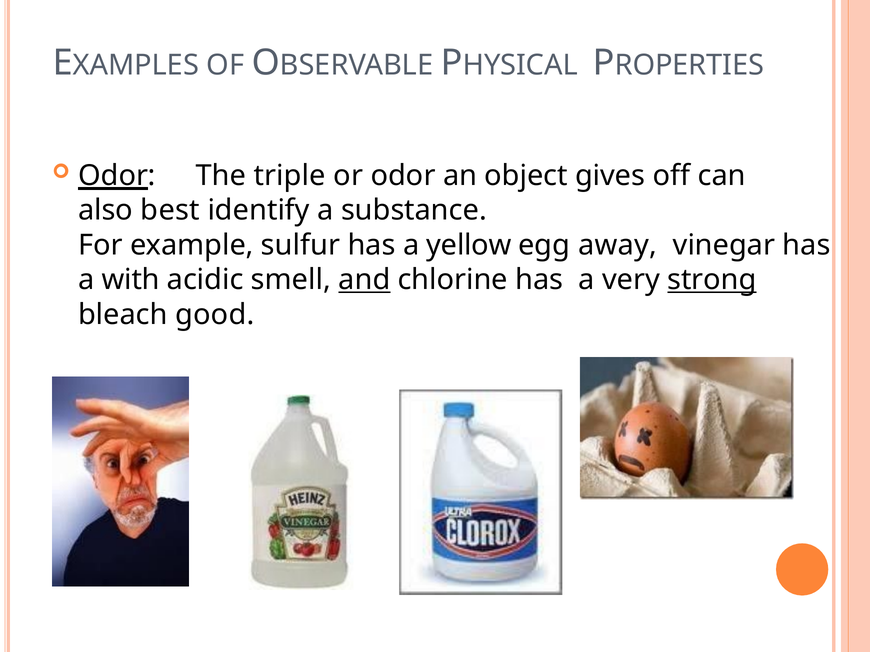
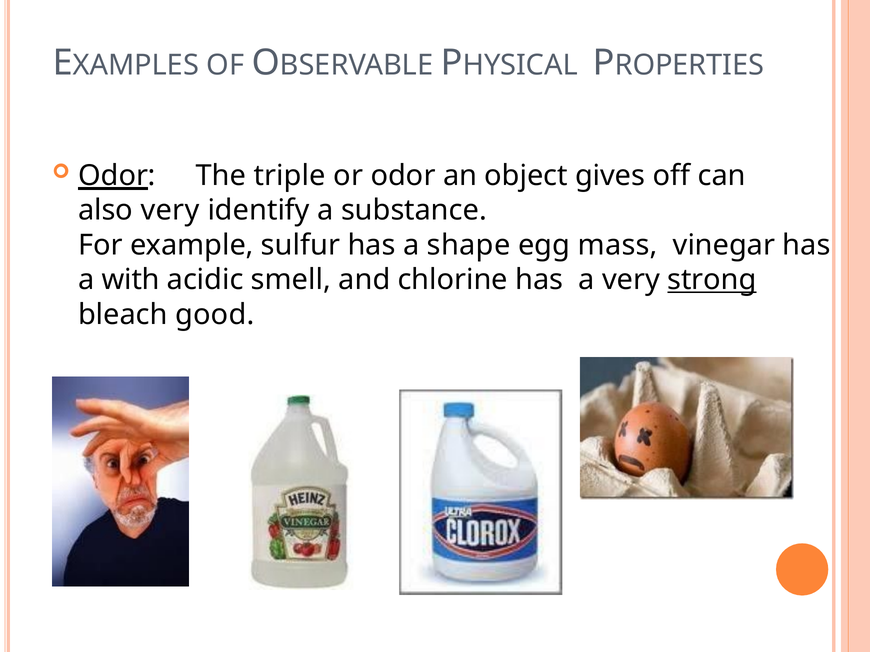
also best: best -> very (170, 210)
yellow: yellow -> shape (469, 245)
away: away -> mass (618, 245)
and underline: present -> none (364, 280)
